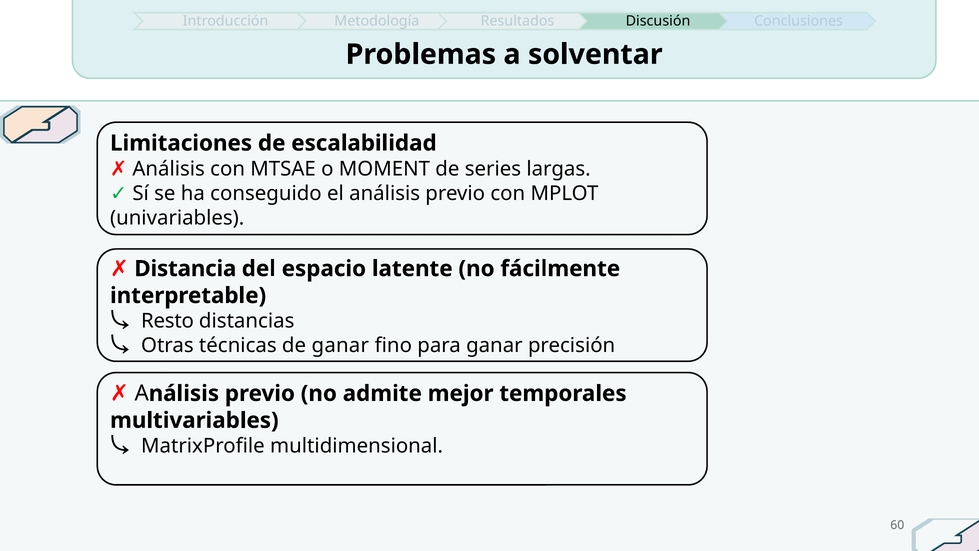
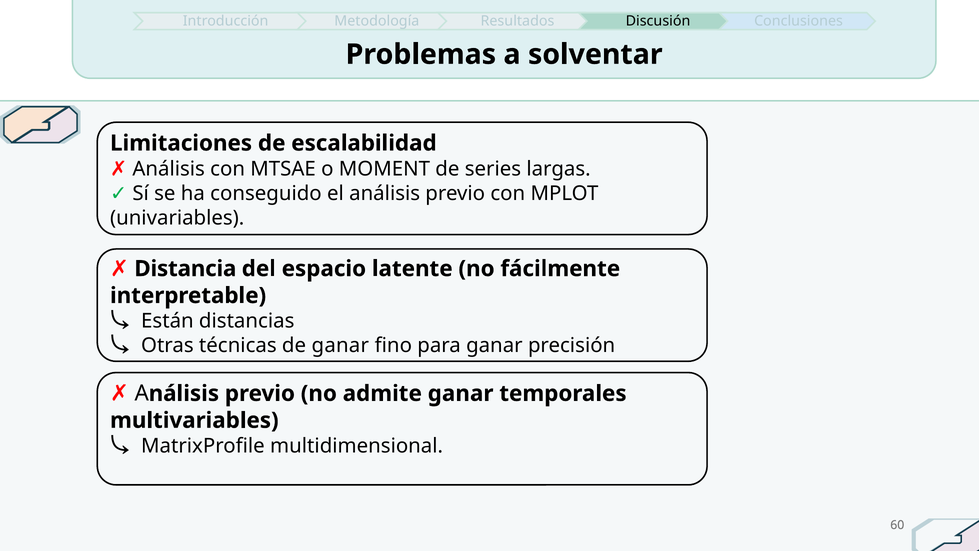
Resto: Resto -> Están (167, 321)
admite mejor: mejor -> ganar (461, 393)
